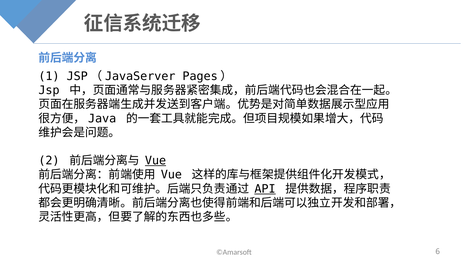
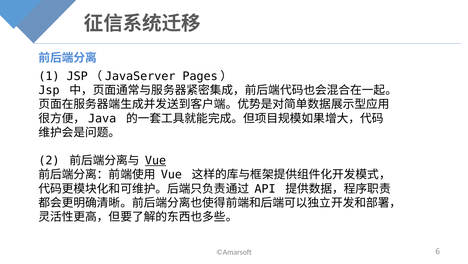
API underline: present -> none (265, 188)
